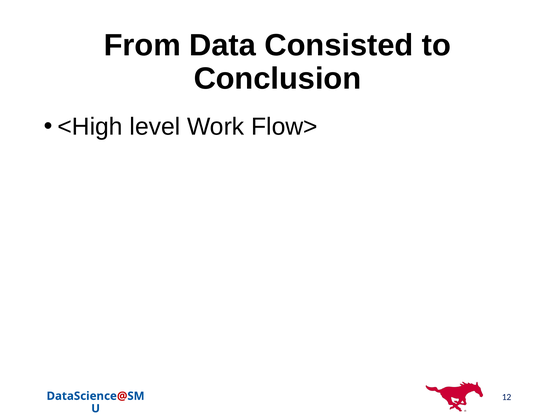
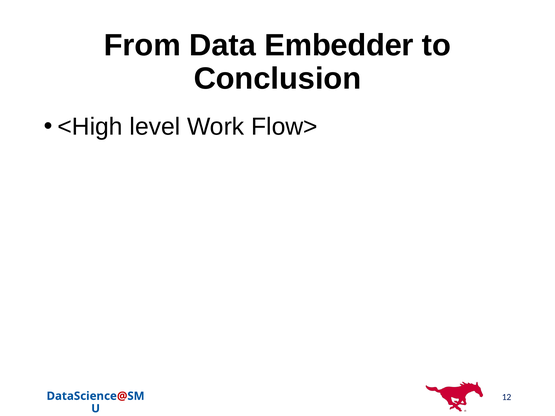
Consisted: Consisted -> Embedder (339, 46)
